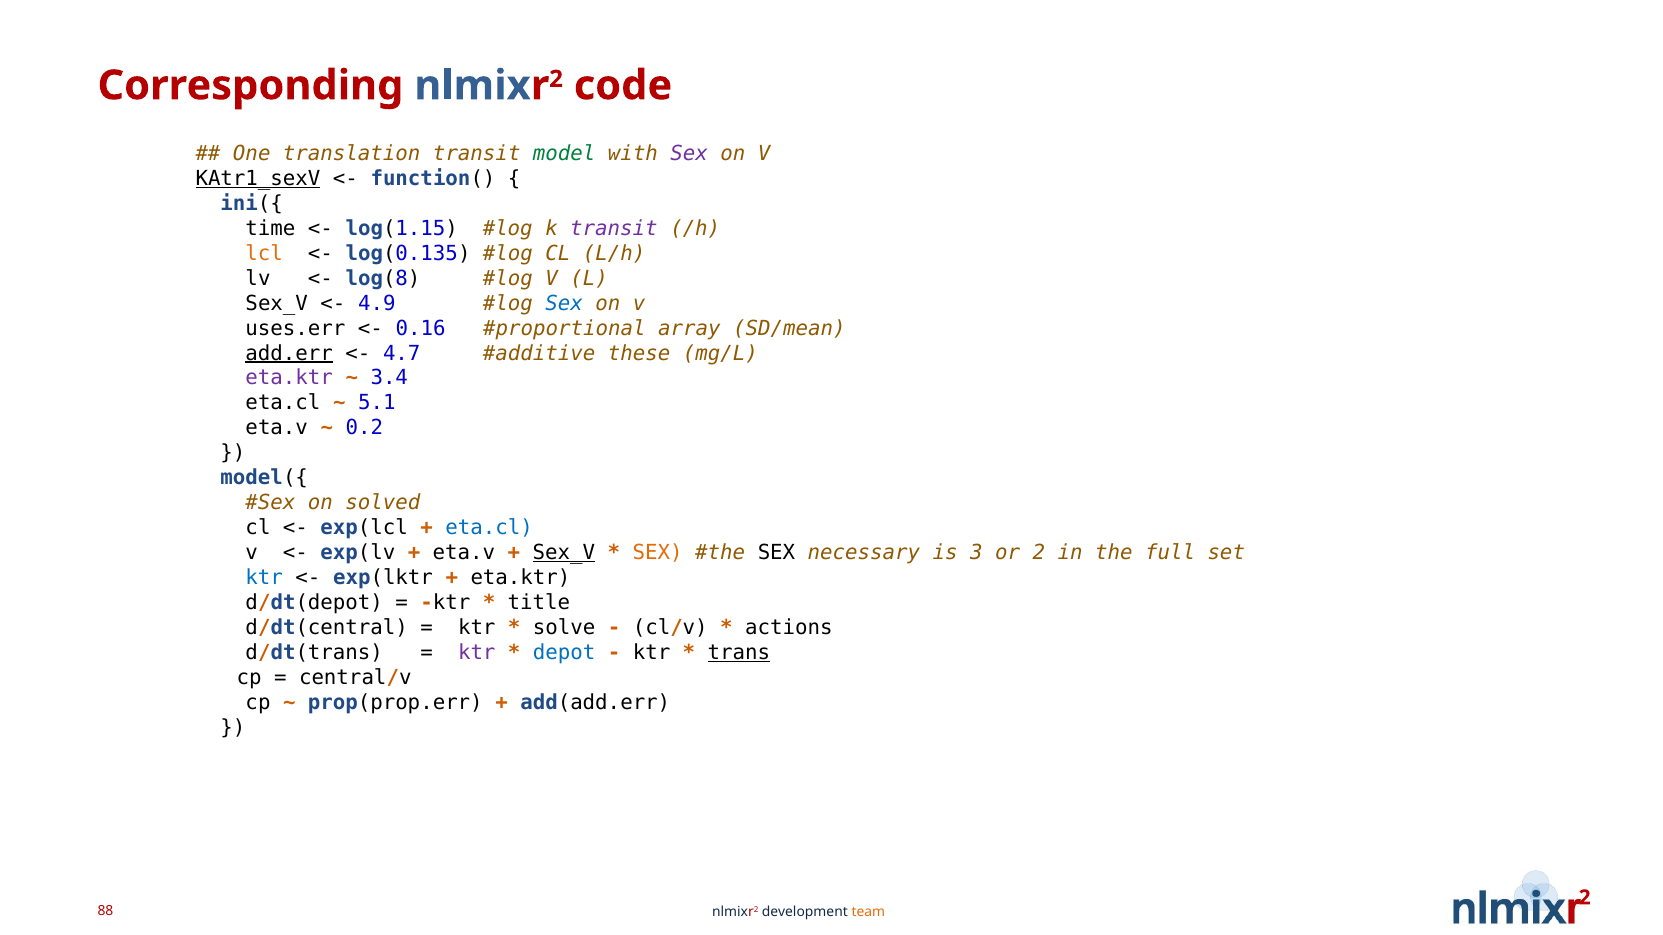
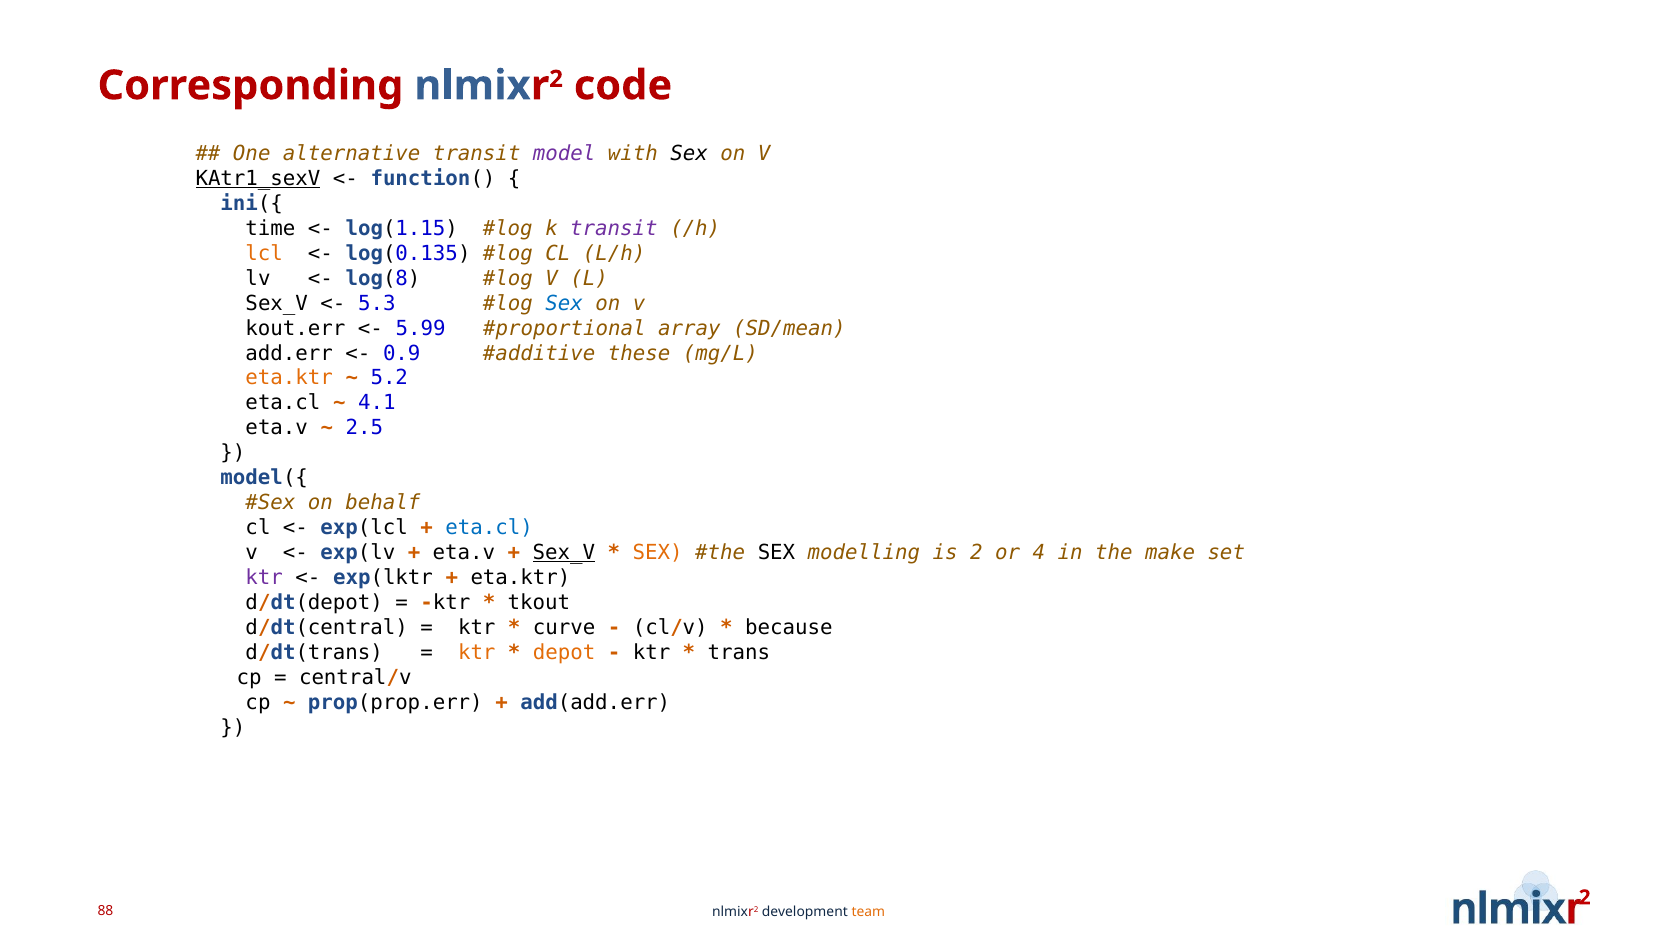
translation: translation -> alternative (352, 154)
model colour: green -> purple (564, 154)
Sex colour: purple -> black (689, 154)
4.9: 4.9 -> 5.3 (377, 303)
uses.err: uses.err -> kout.err (295, 328)
0.16: 0.16 -> 5.99 (421, 328)
add.err underline: present -> none (289, 353)
4.7: 4.7 -> 0.9 (402, 353)
eta.ktr colour: purple -> orange (289, 378)
3.4: 3.4 -> 5.2 (389, 378)
5.1: 5.1 -> 4.1 (377, 403)
0.2: 0.2 -> 2.5 (364, 428)
solved: solved -> behalf (383, 503)
necessary: necessary -> modelling (864, 553)
is 3: 3 -> 2 (976, 553)
or 2: 2 -> 4 (1039, 553)
full: full -> make (1170, 553)
ktr colour: blue -> purple (264, 578)
title: title -> tkout (539, 603)
solve: solve -> curve (564, 628)
actions: actions -> because (789, 628)
ktr colour: purple -> orange (477, 653)
depot colour: blue -> orange (564, 653)
trans underline: present -> none (739, 653)
